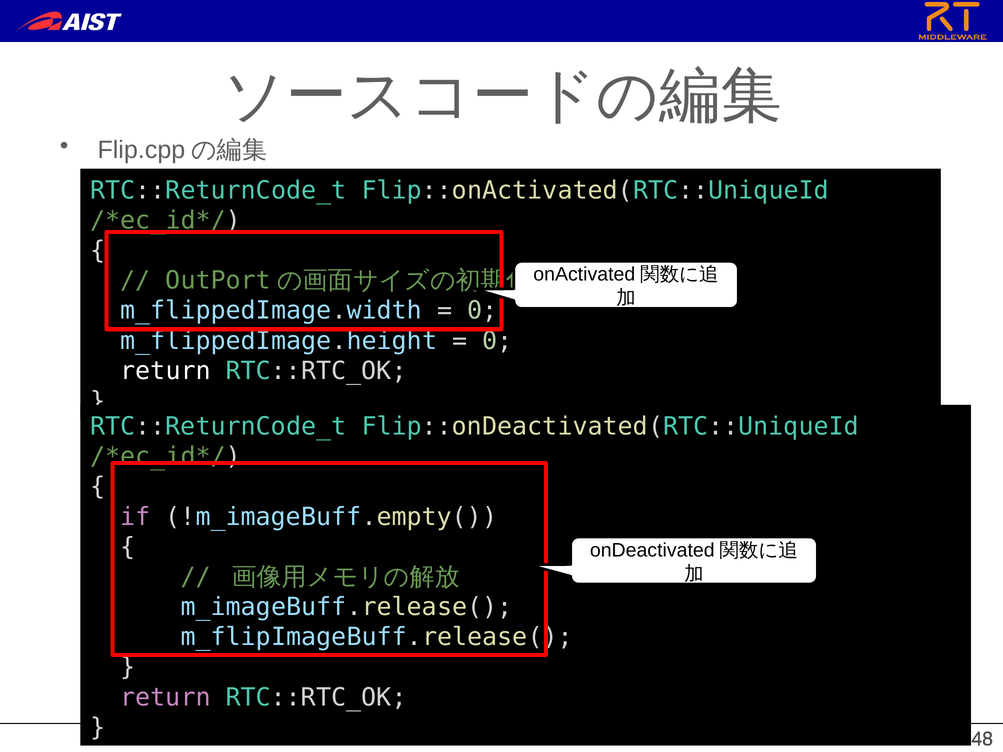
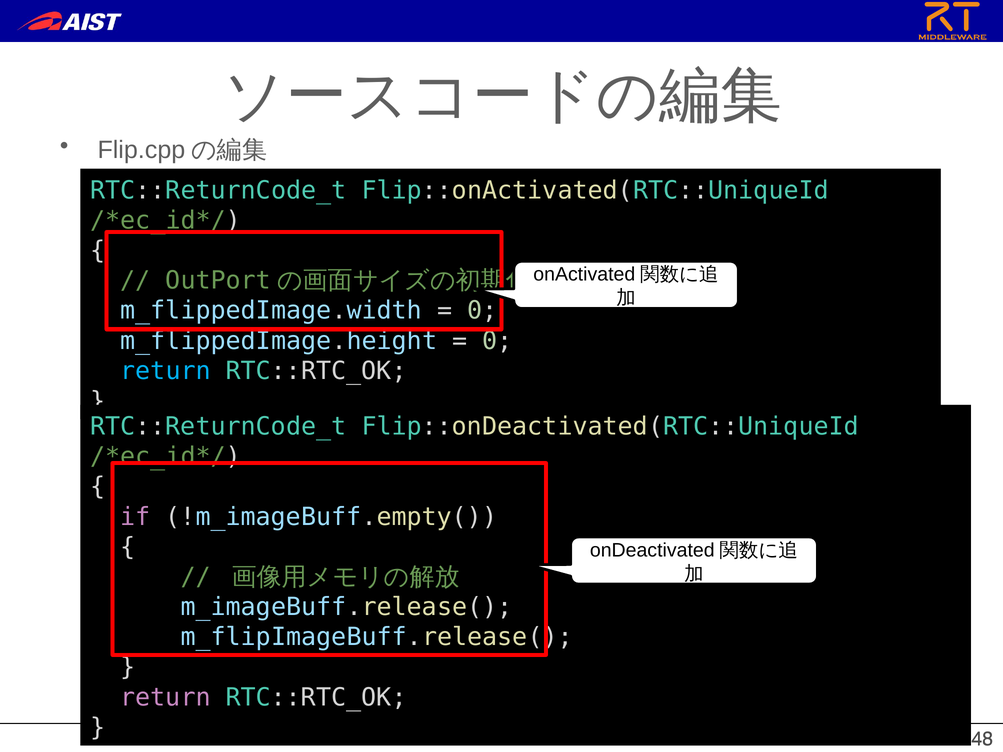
return colour: white -> light blue (166, 371)
